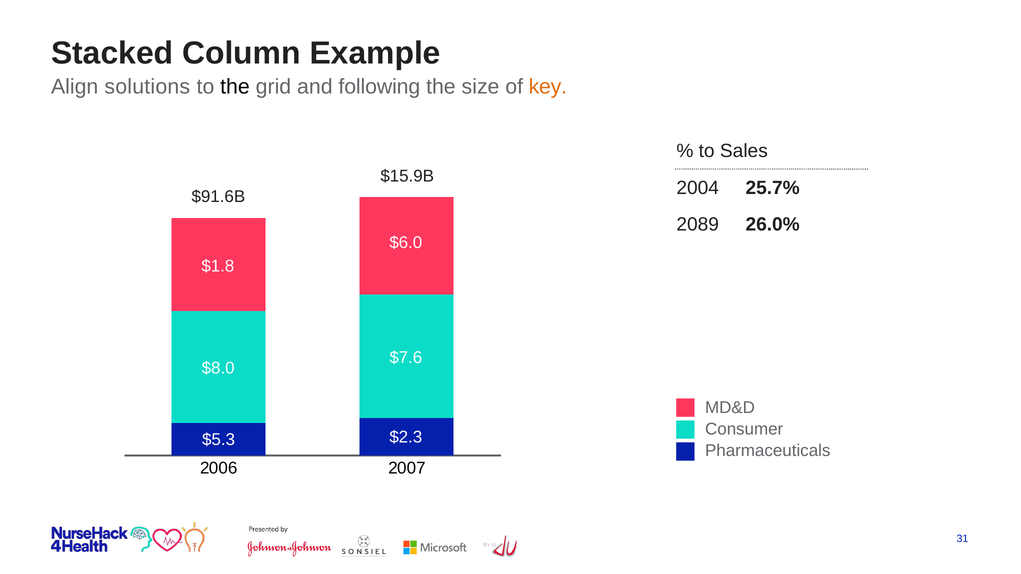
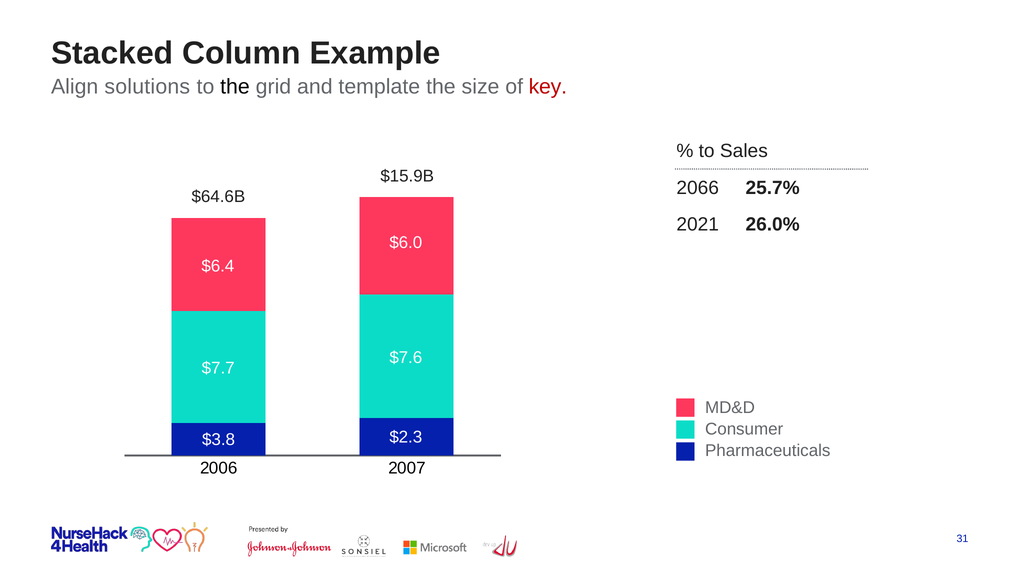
following: following -> template (379, 87)
key colour: orange -> red (548, 87)
2004: 2004 -> 2066 (698, 188)
$91.6B: $91.6B -> $64.6B (218, 197)
2089: 2089 -> 2021 (698, 225)
$1.8: $1.8 -> $6.4 (218, 266)
$8.0: $8.0 -> $7.7 (218, 368)
$5.3: $5.3 -> $3.8 (219, 440)
